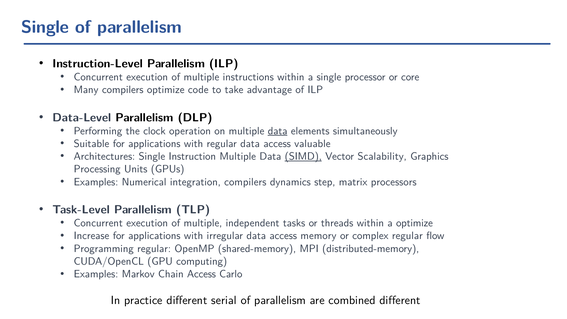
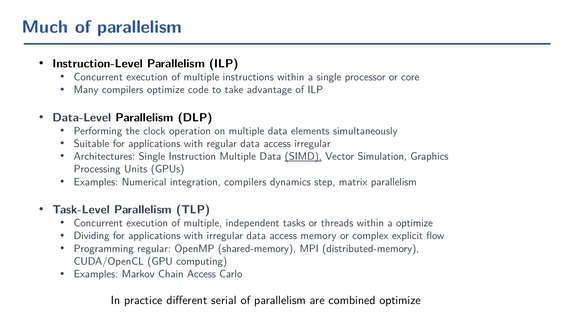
Single: Single -> Much (45, 27)
data underline: present -> none (278, 131)
access valuable: valuable -> irregular (312, 144)
Scalability: Scalability -> Simulation (382, 156)
matrix processors: processors -> parallelism (394, 182)
Increase: Increase -> Dividing (92, 236)
complex regular: regular -> explicit (407, 236)
combined different: different -> optimize (400, 300)
